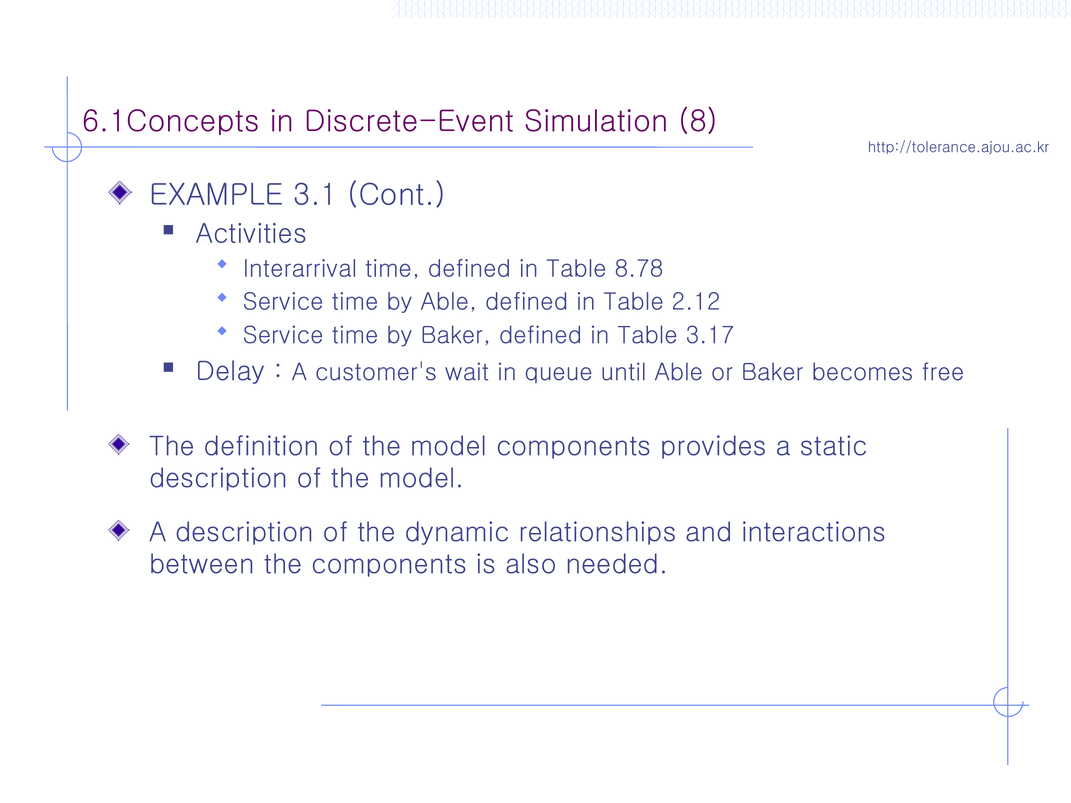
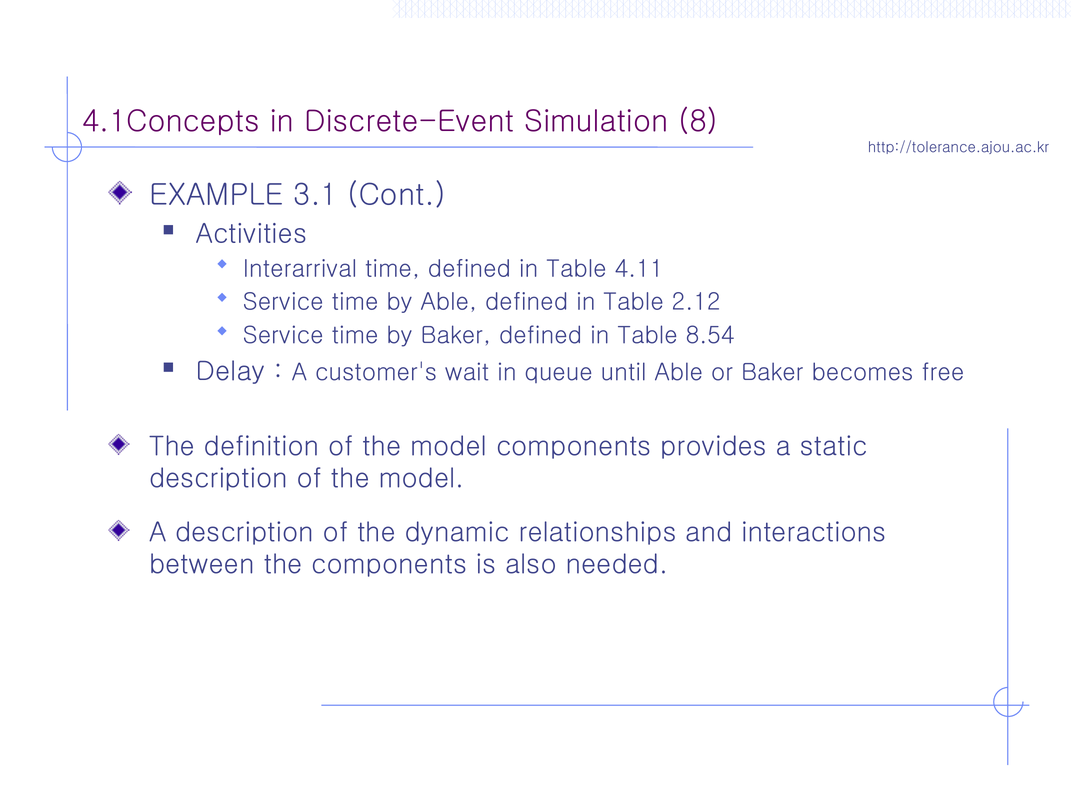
6.1Concepts: 6.1Concepts -> 4.1Concepts (171, 122)
8.78: 8.78 -> 4.11 (639, 269)
3.17: 3.17 -> 8.54 (710, 335)
